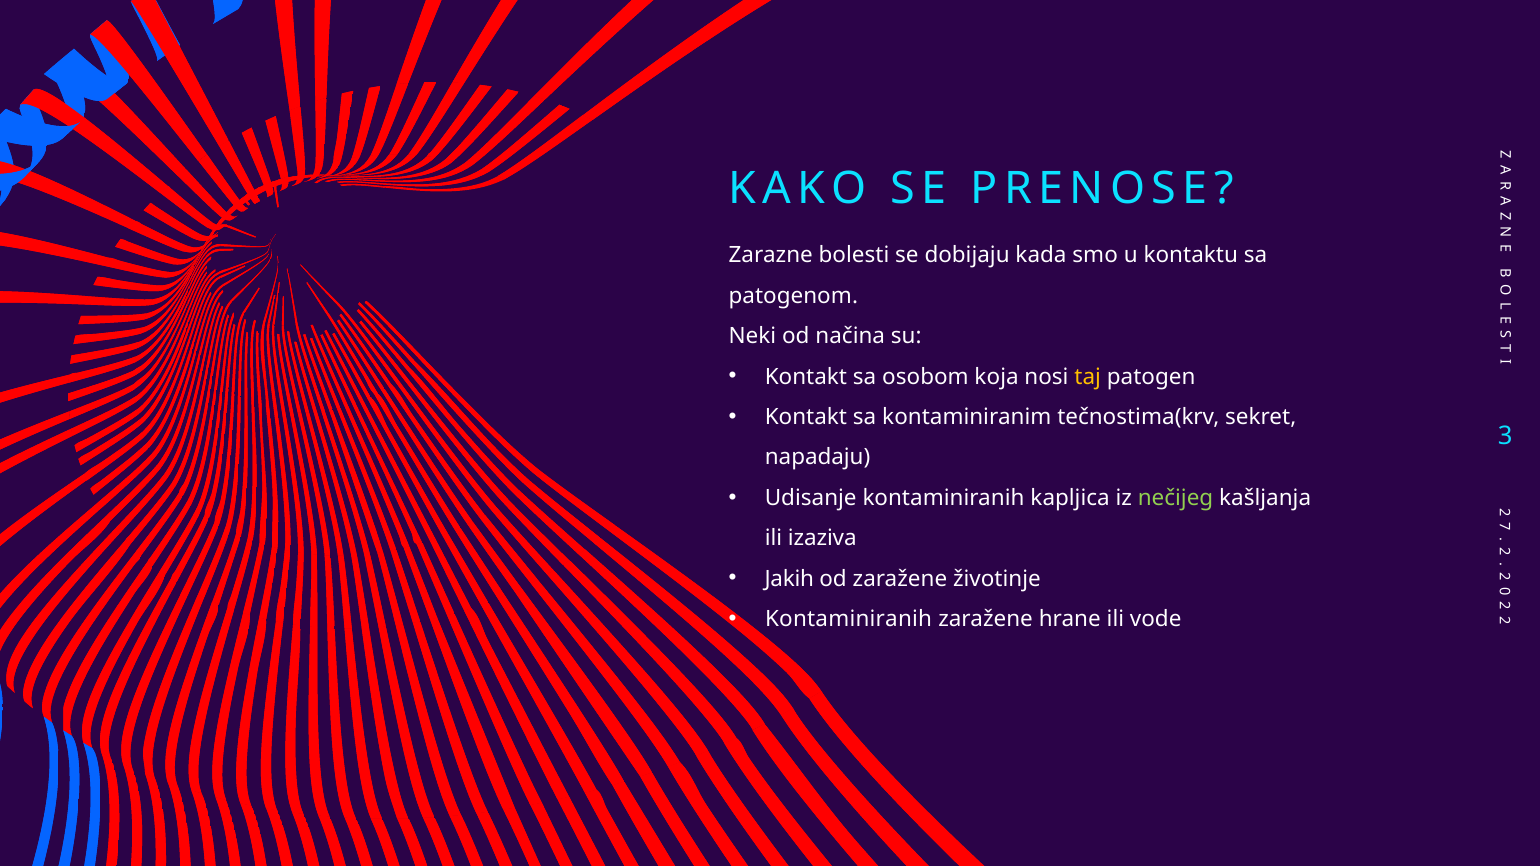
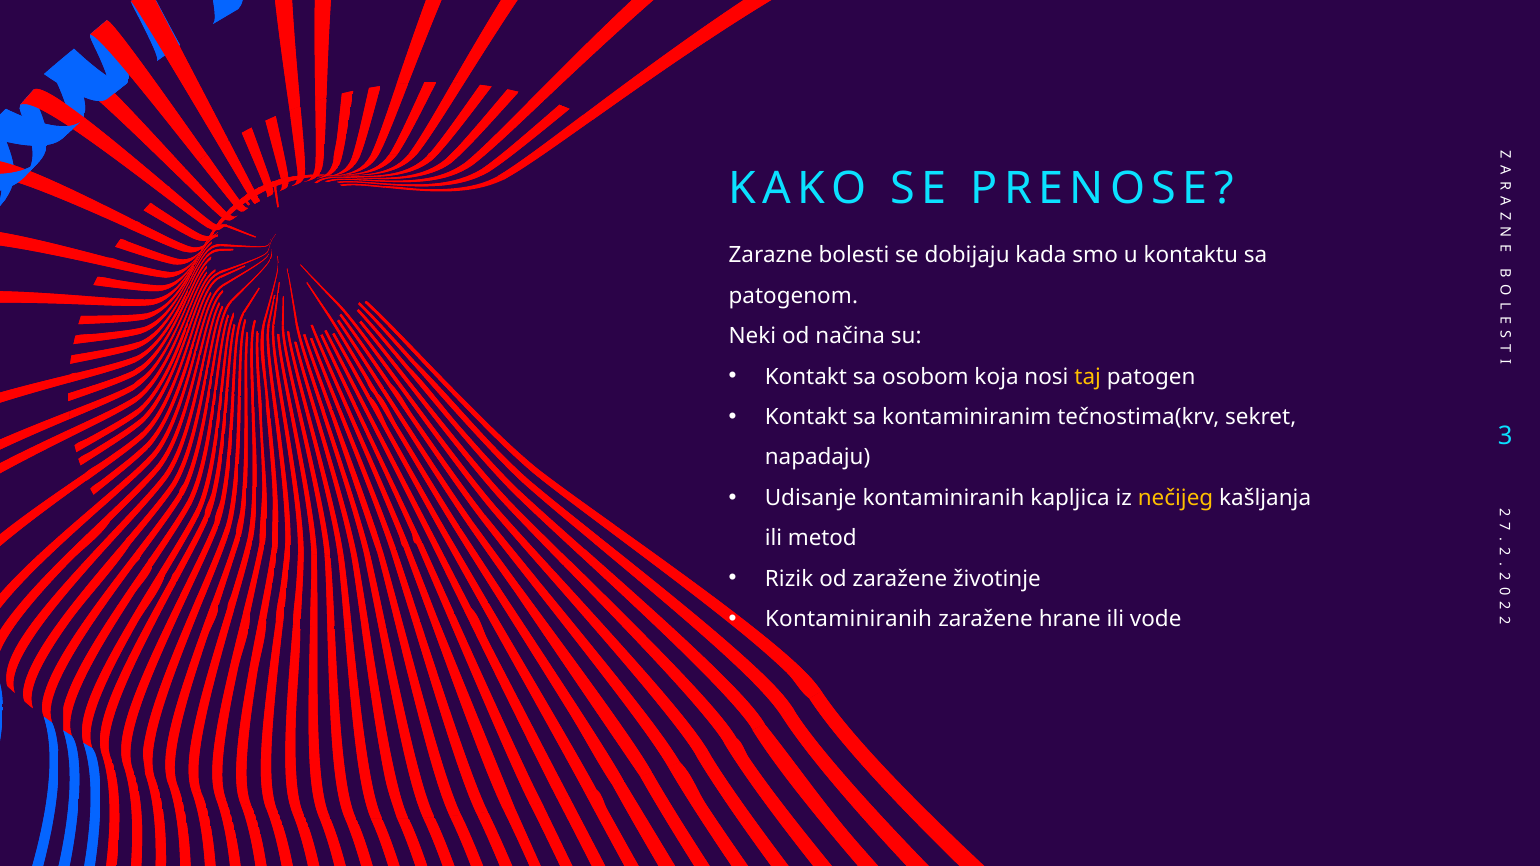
nečijeg colour: light green -> yellow (1176, 498)
izaziva: izaziva -> metod (822, 538)
Jakih: Jakih -> Rizik (789, 579)
